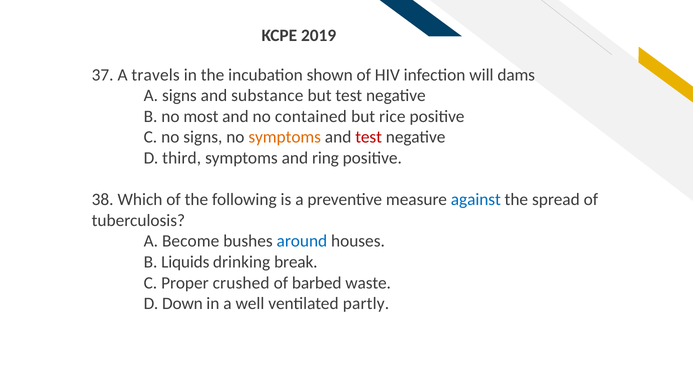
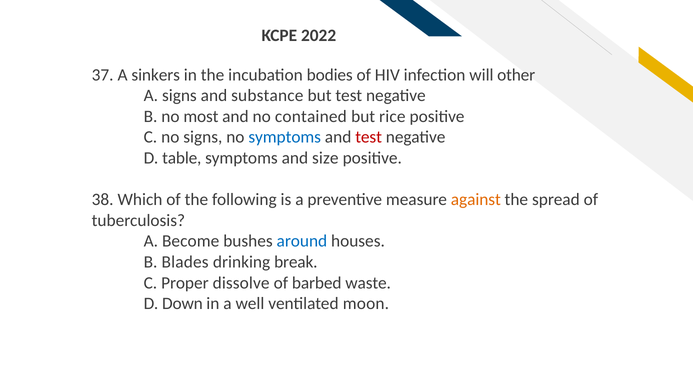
2019: 2019 -> 2022 (319, 36)
travels: travels -> sinkers (156, 75)
shown: shown -> bodies (330, 75)
dams: dams -> other (516, 75)
symptoms colour: orange -> blue (285, 137)
third: third -> table (182, 158)
ring: ring -> size (325, 158)
against colour: blue -> orange (476, 200)
Liquids: Liquids -> Blades (185, 262)
crushed: crushed -> dissolve (241, 283)
partly: partly -> moon (366, 303)
